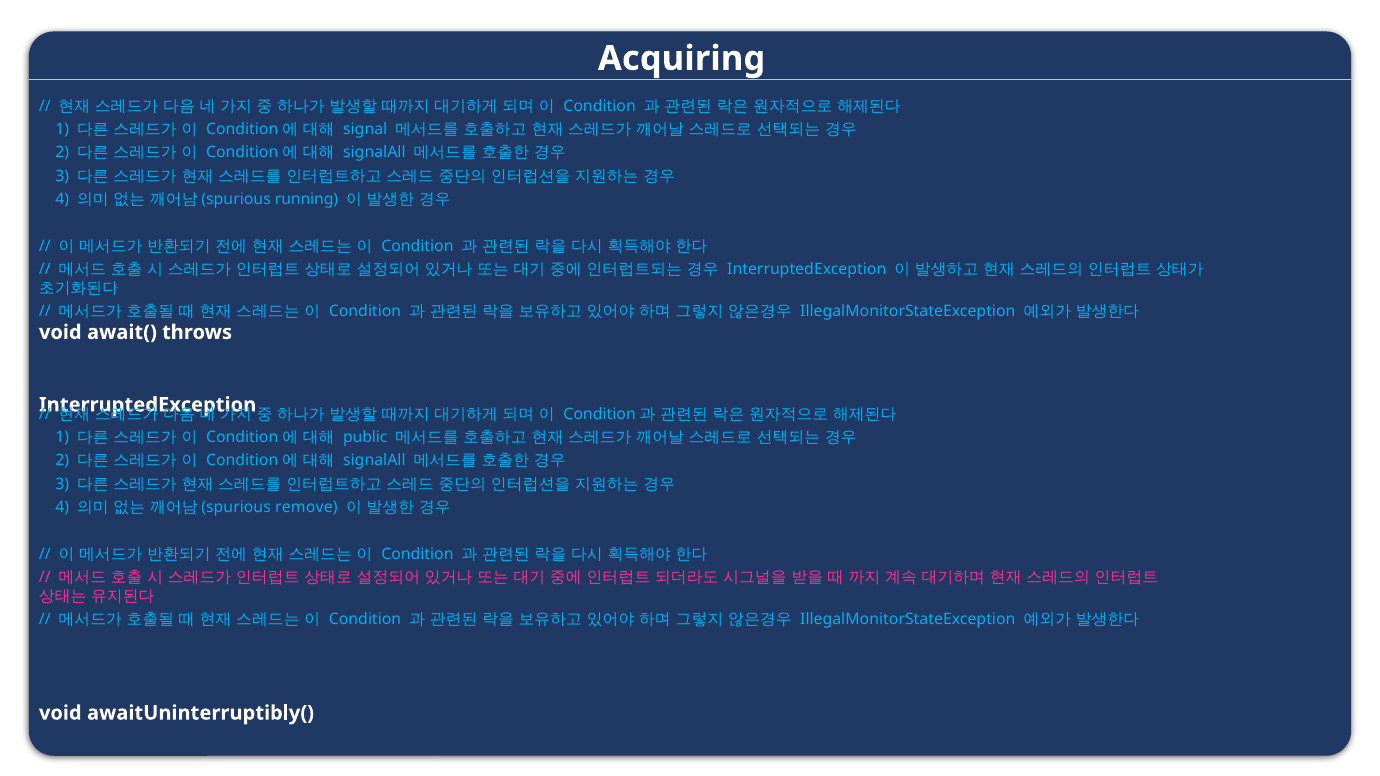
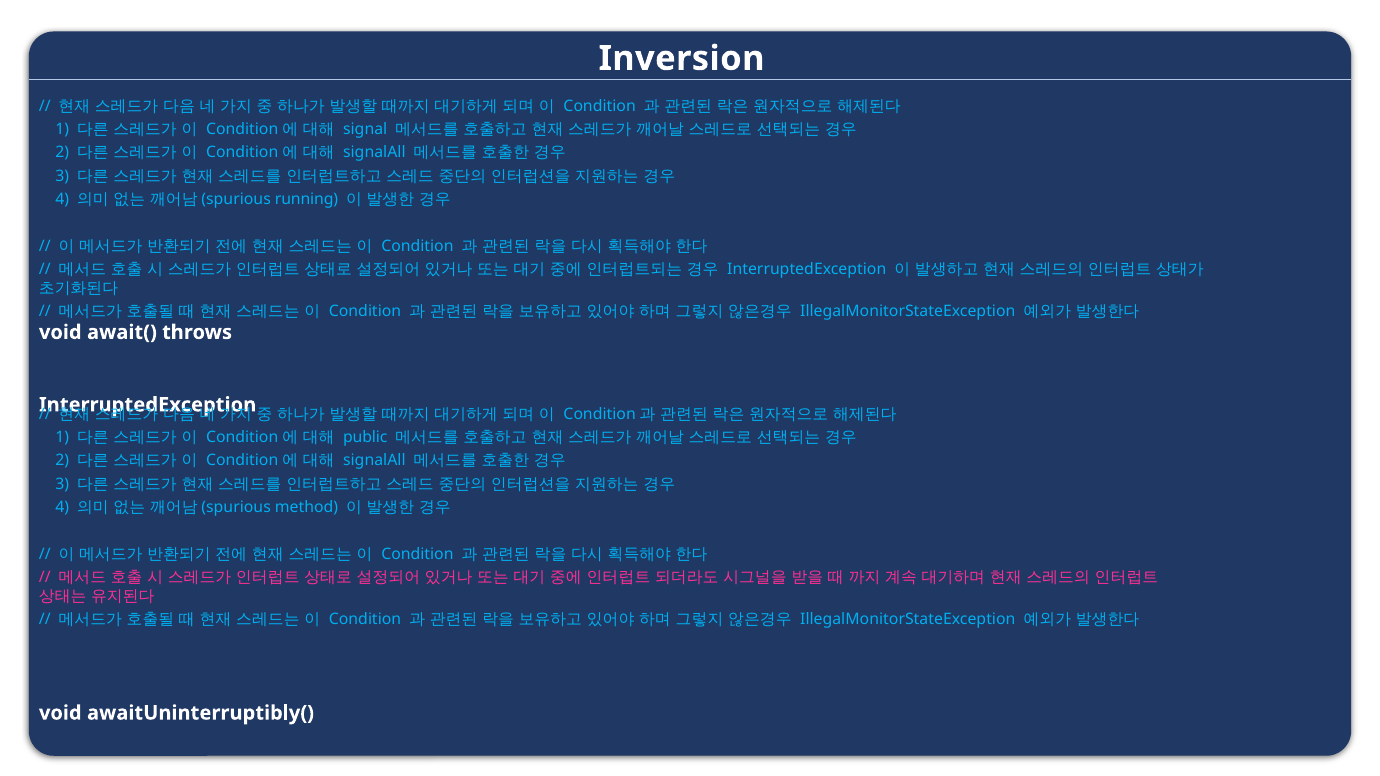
Acquiring: Acquiring -> Inversion (681, 58)
remove: remove -> method (306, 508)
